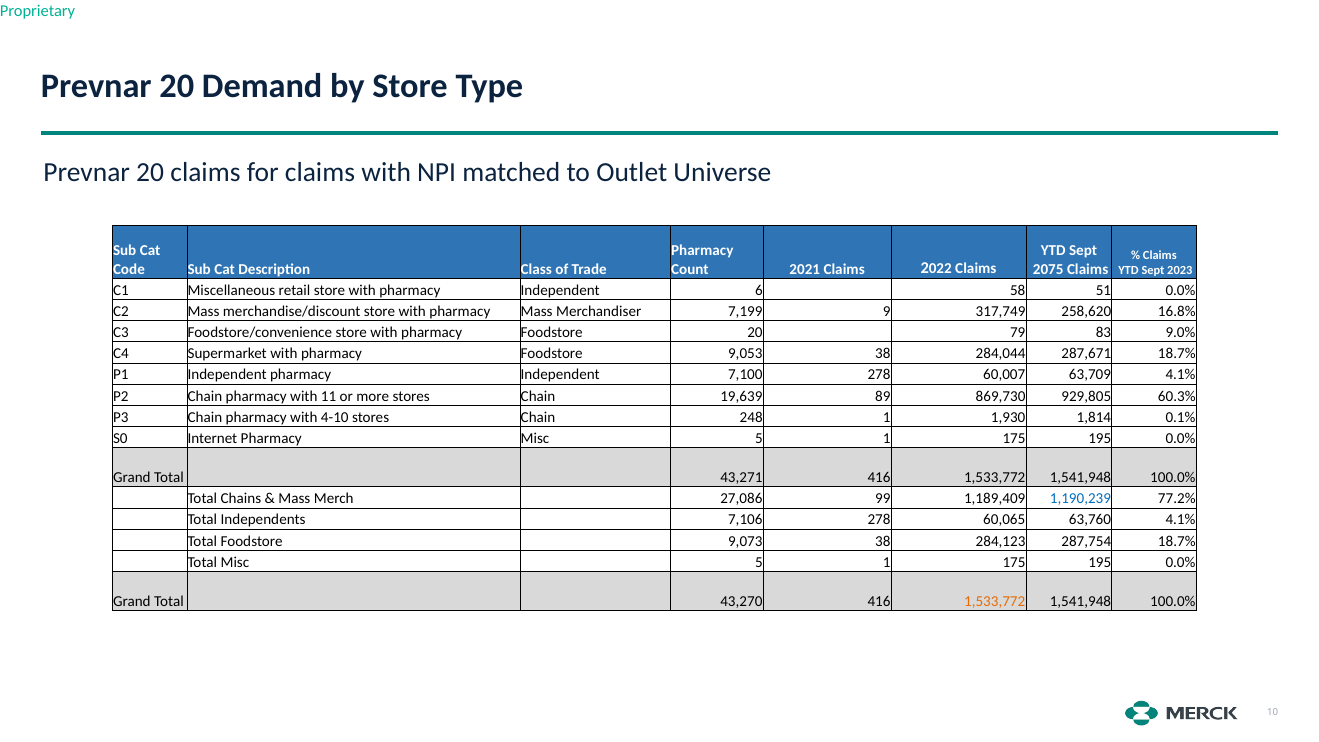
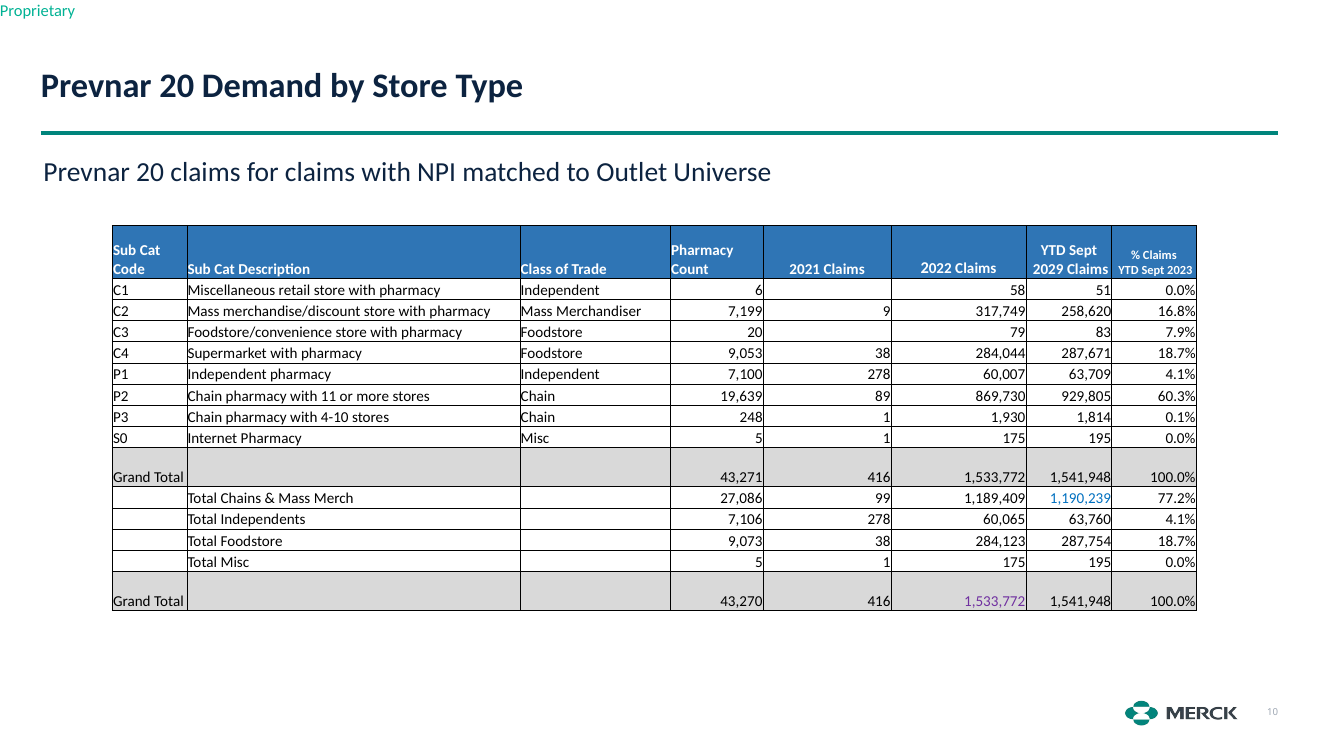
2075: 2075 -> 2029 (1048, 269)
9.0%: 9.0% -> 7.9% (1180, 333)
1,533,772 colour: orange -> purple (995, 601)
